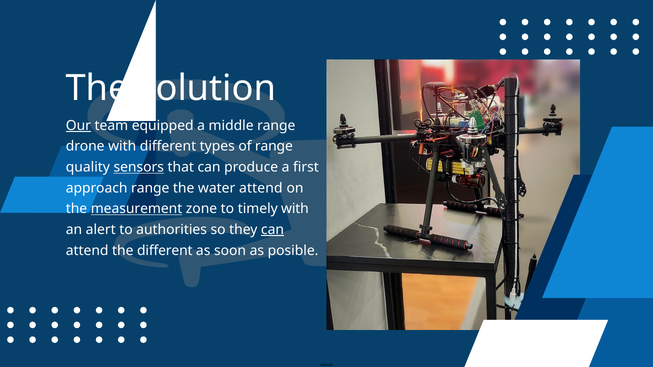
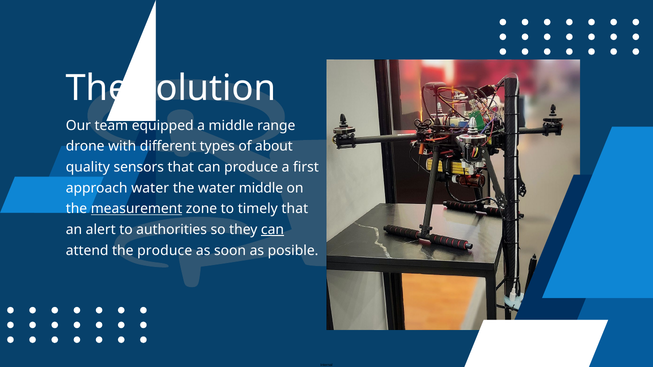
Our underline: present -> none (78, 126)
of range: range -> about (274, 147)
sensors underline: present -> none (139, 167)
approach range: range -> water (150, 188)
water attend: attend -> middle (261, 188)
timely with: with -> that (295, 209)
the different: different -> produce (165, 251)
